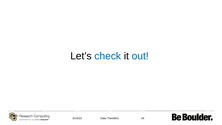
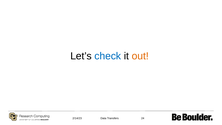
out colour: blue -> orange (140, 56)
